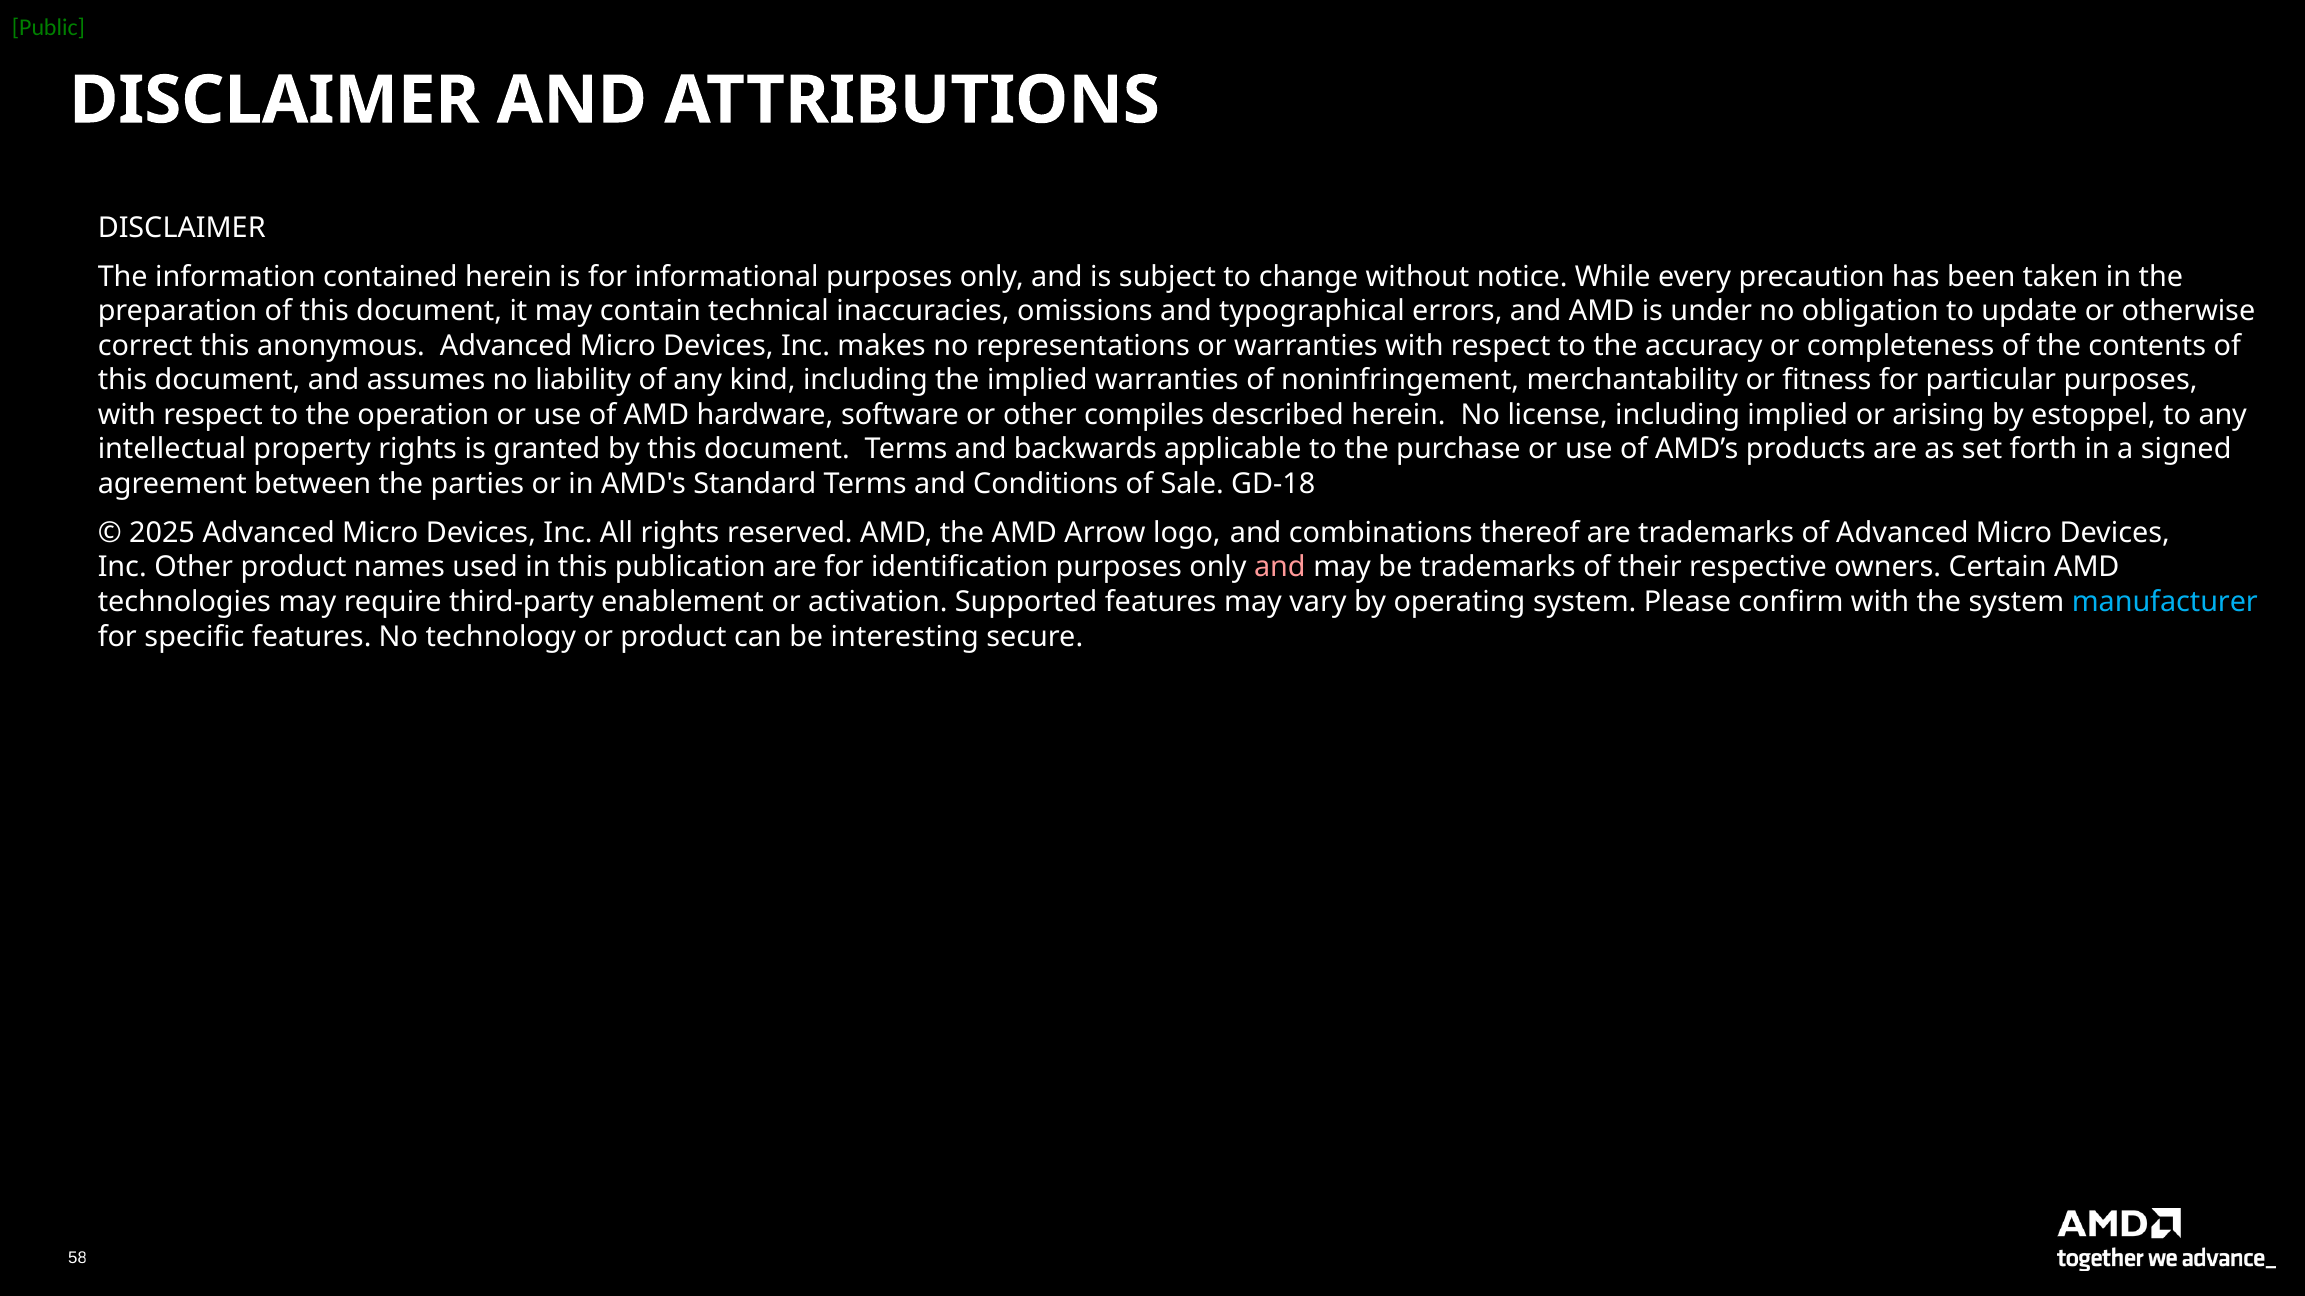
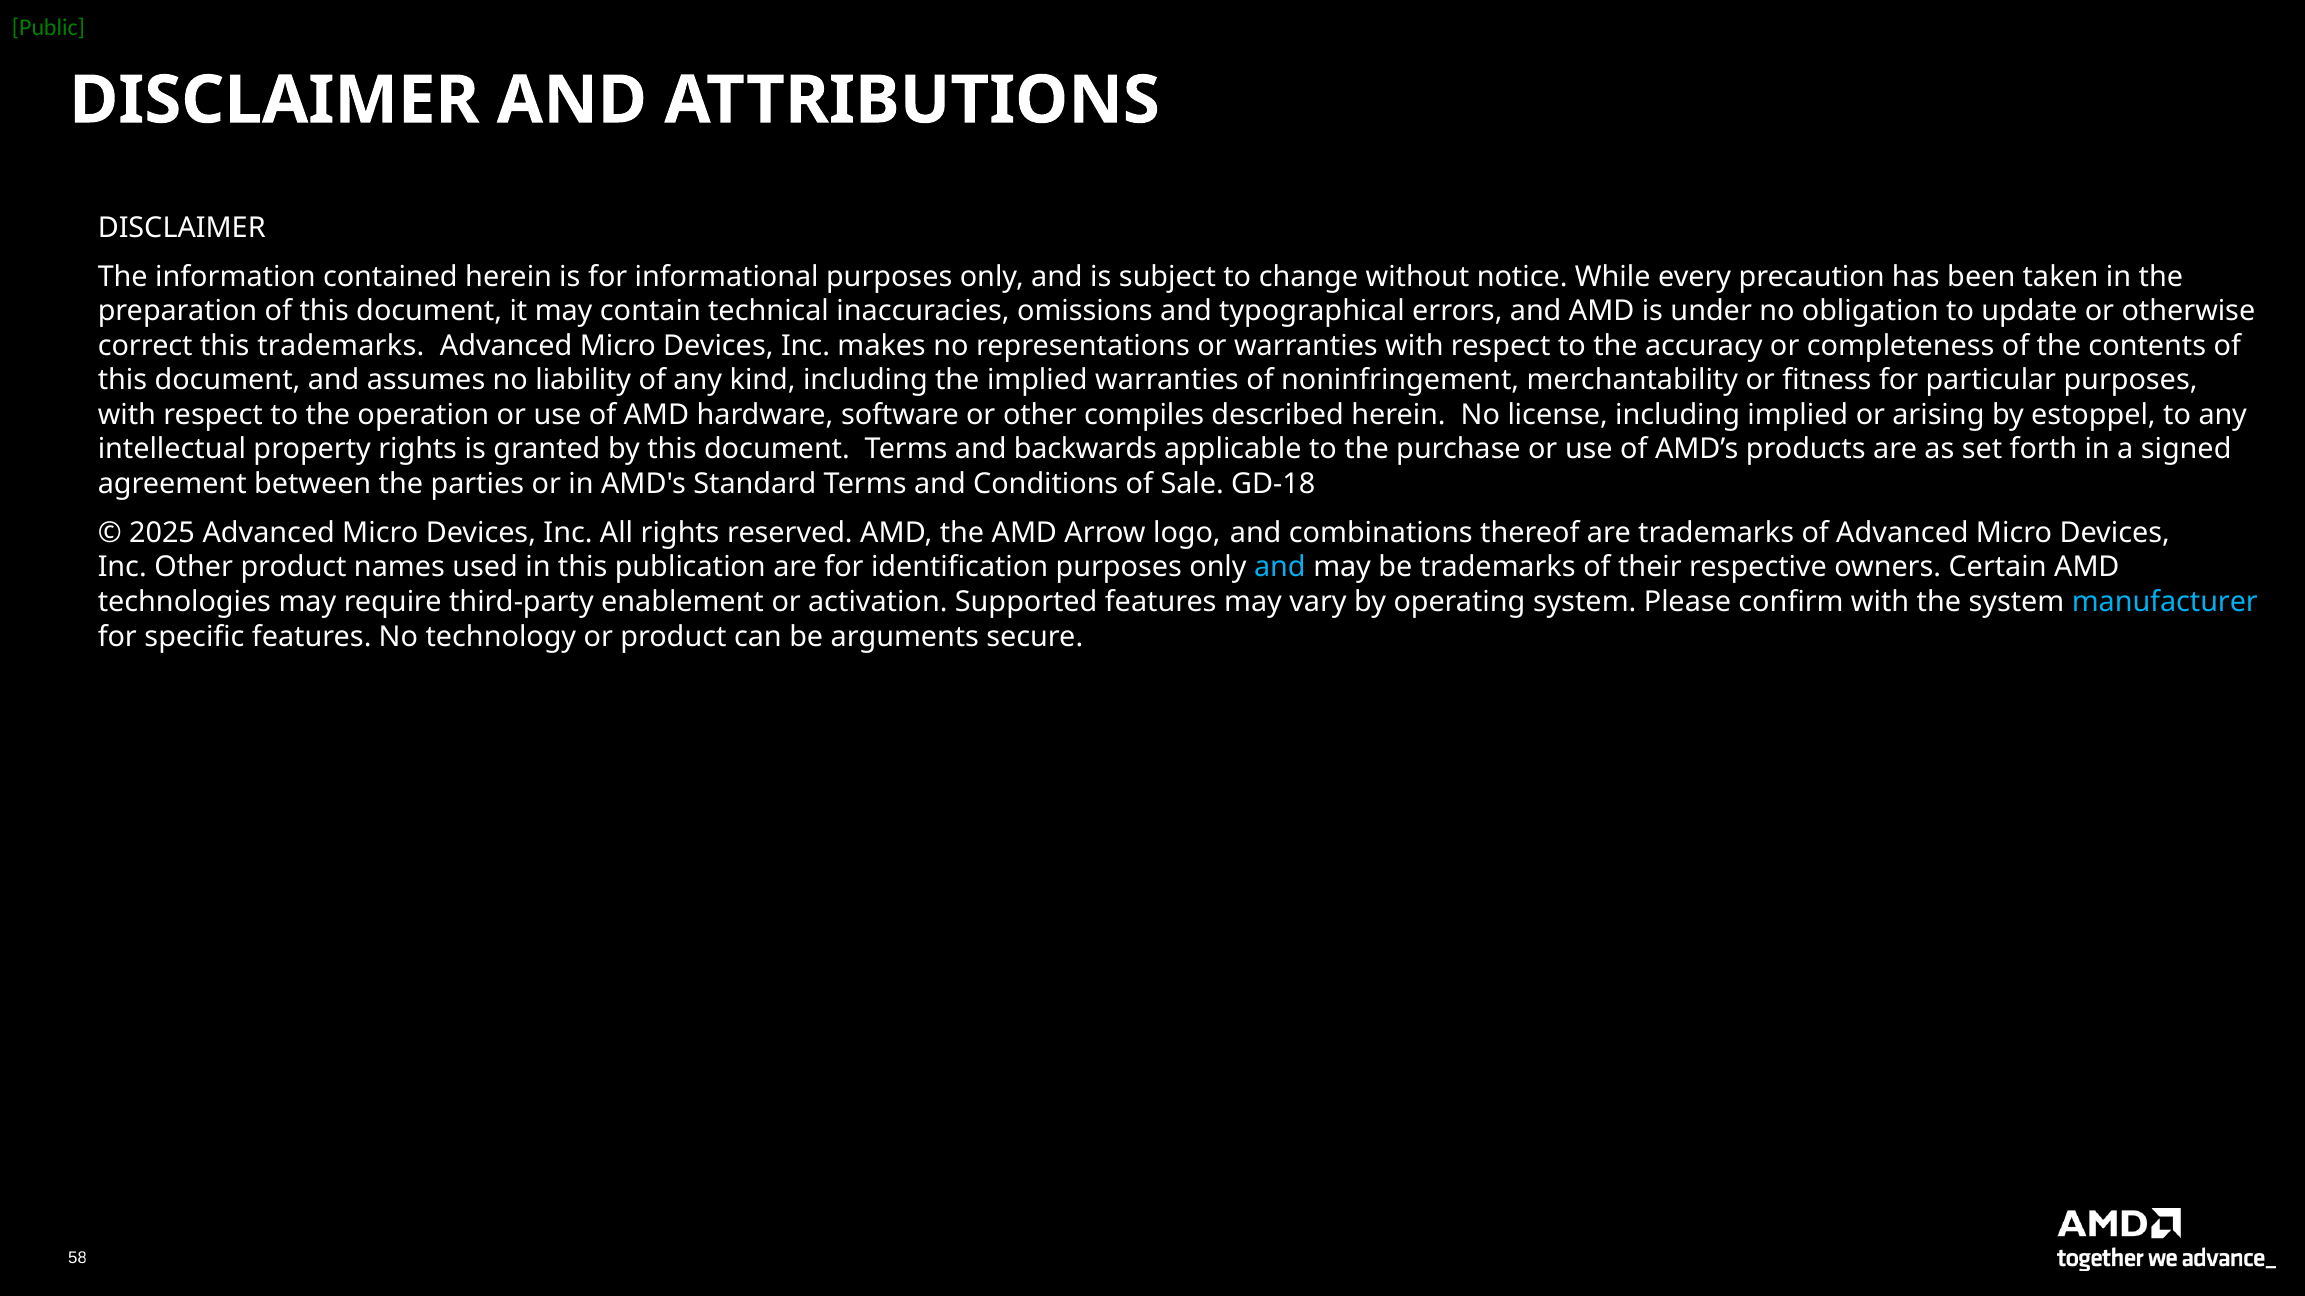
this anonymous: anonymous -> trademarks (341, 346)
and colour: pink -> light blue (1280, 568)
interesting: interesting -> arguments (905, 637)
